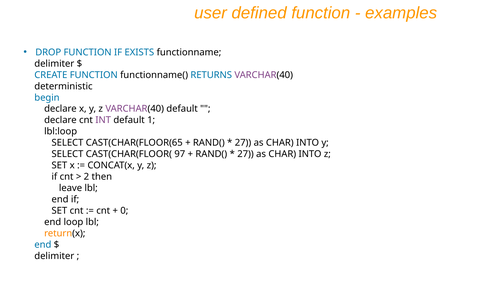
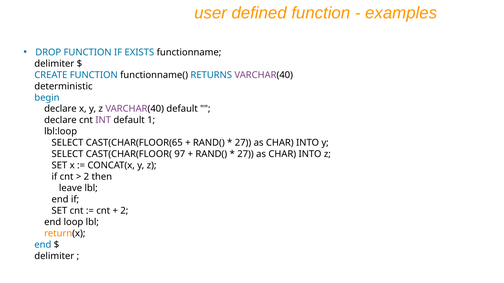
0: 0 -> 2 (124, 211)
